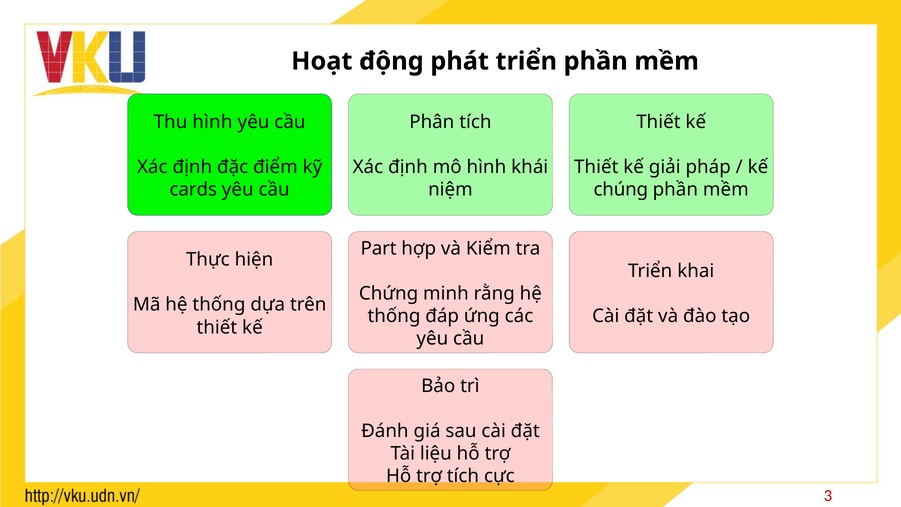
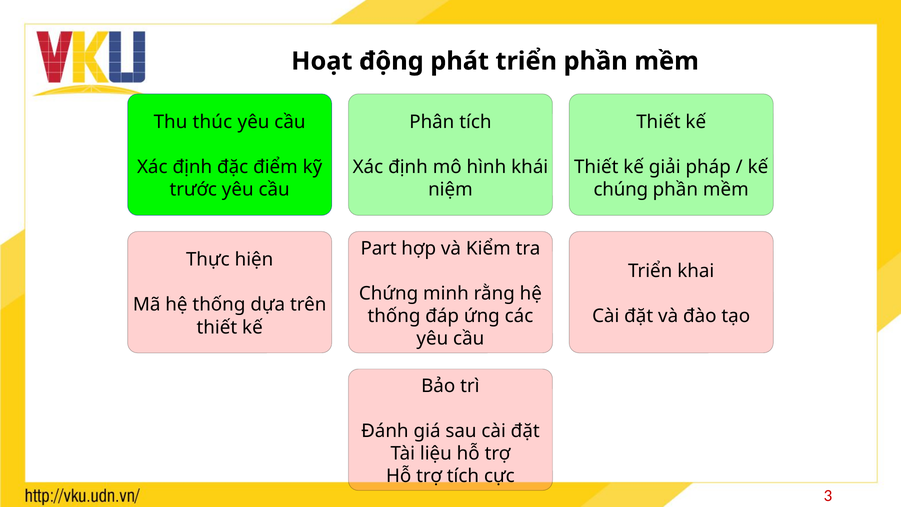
Thu hình: hình -> thúc (212, 122)
cards: cards -> trước (193, 190)
